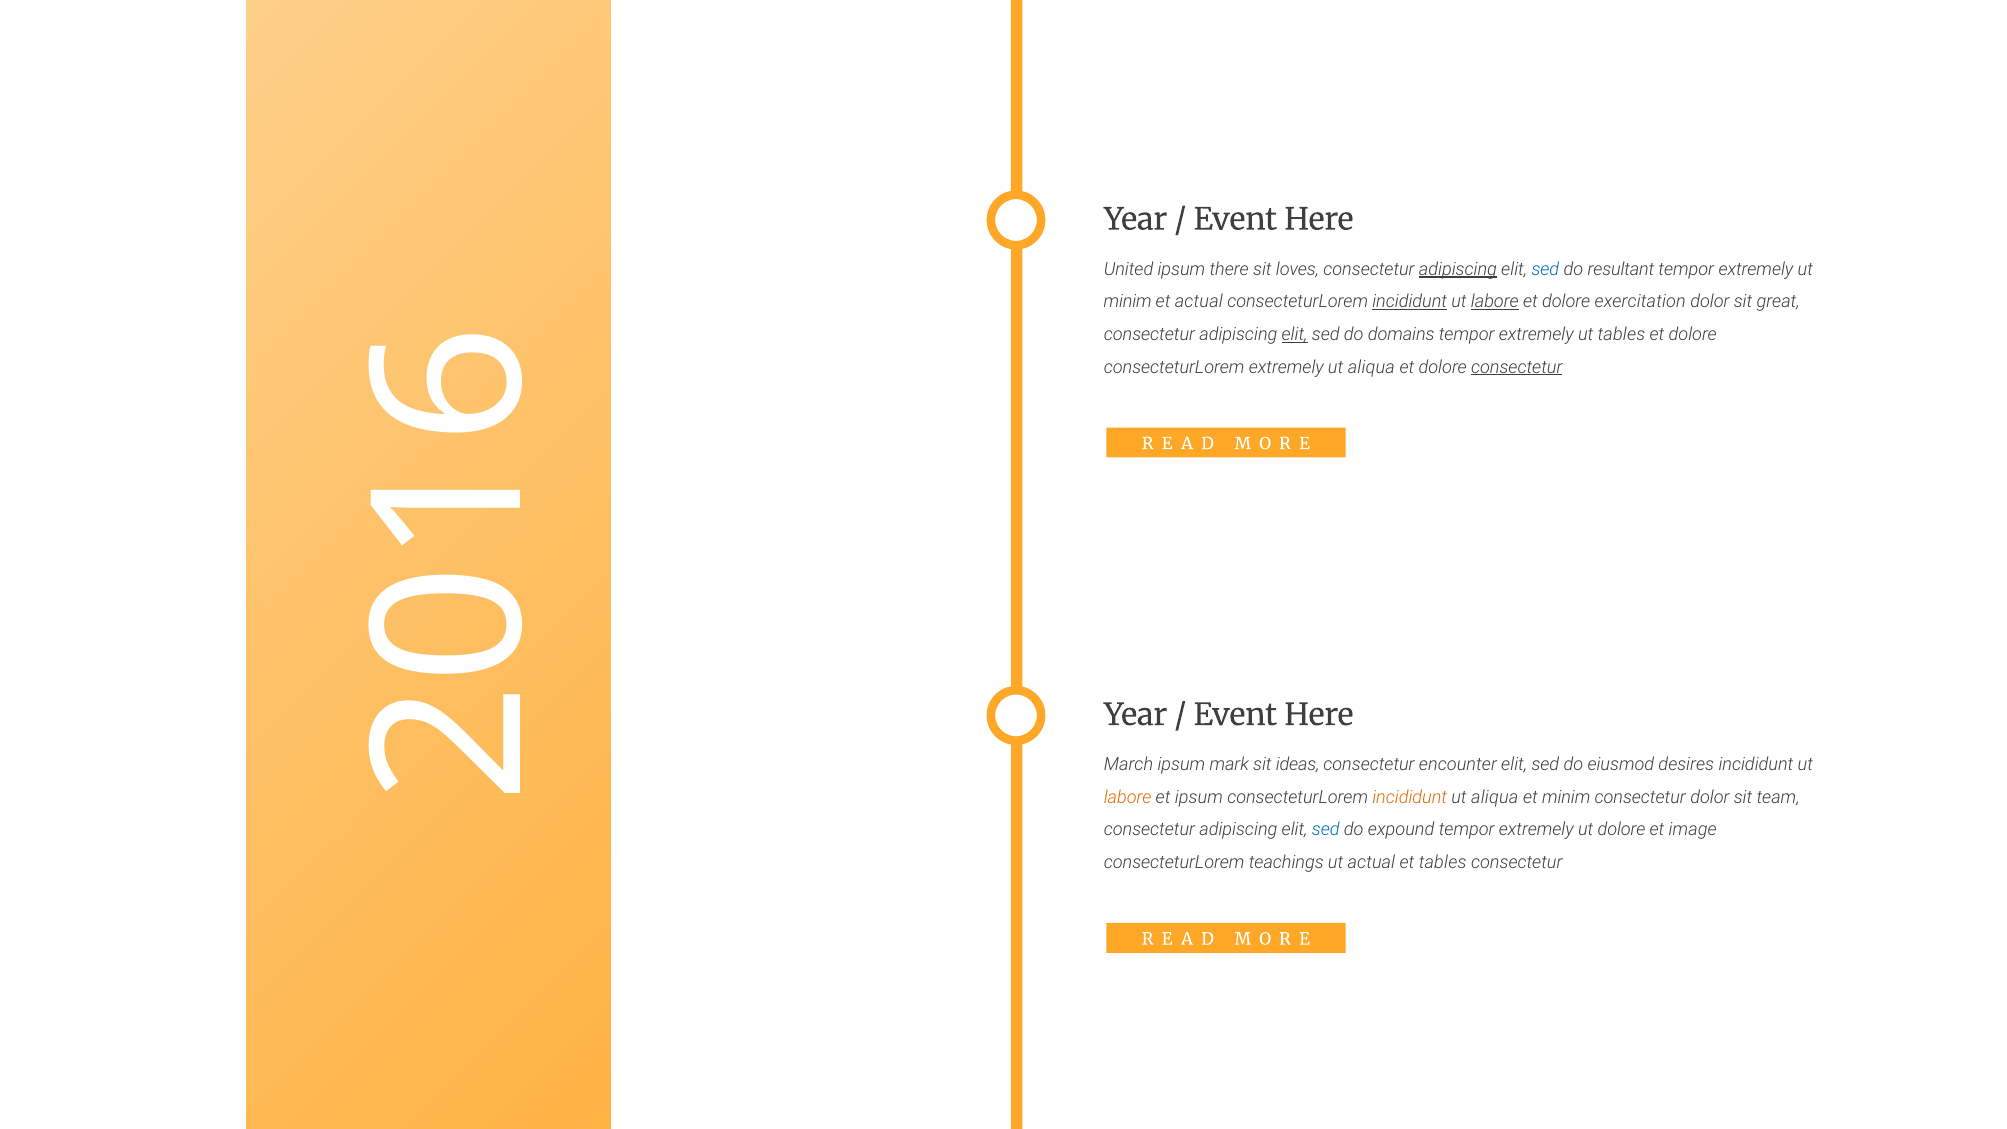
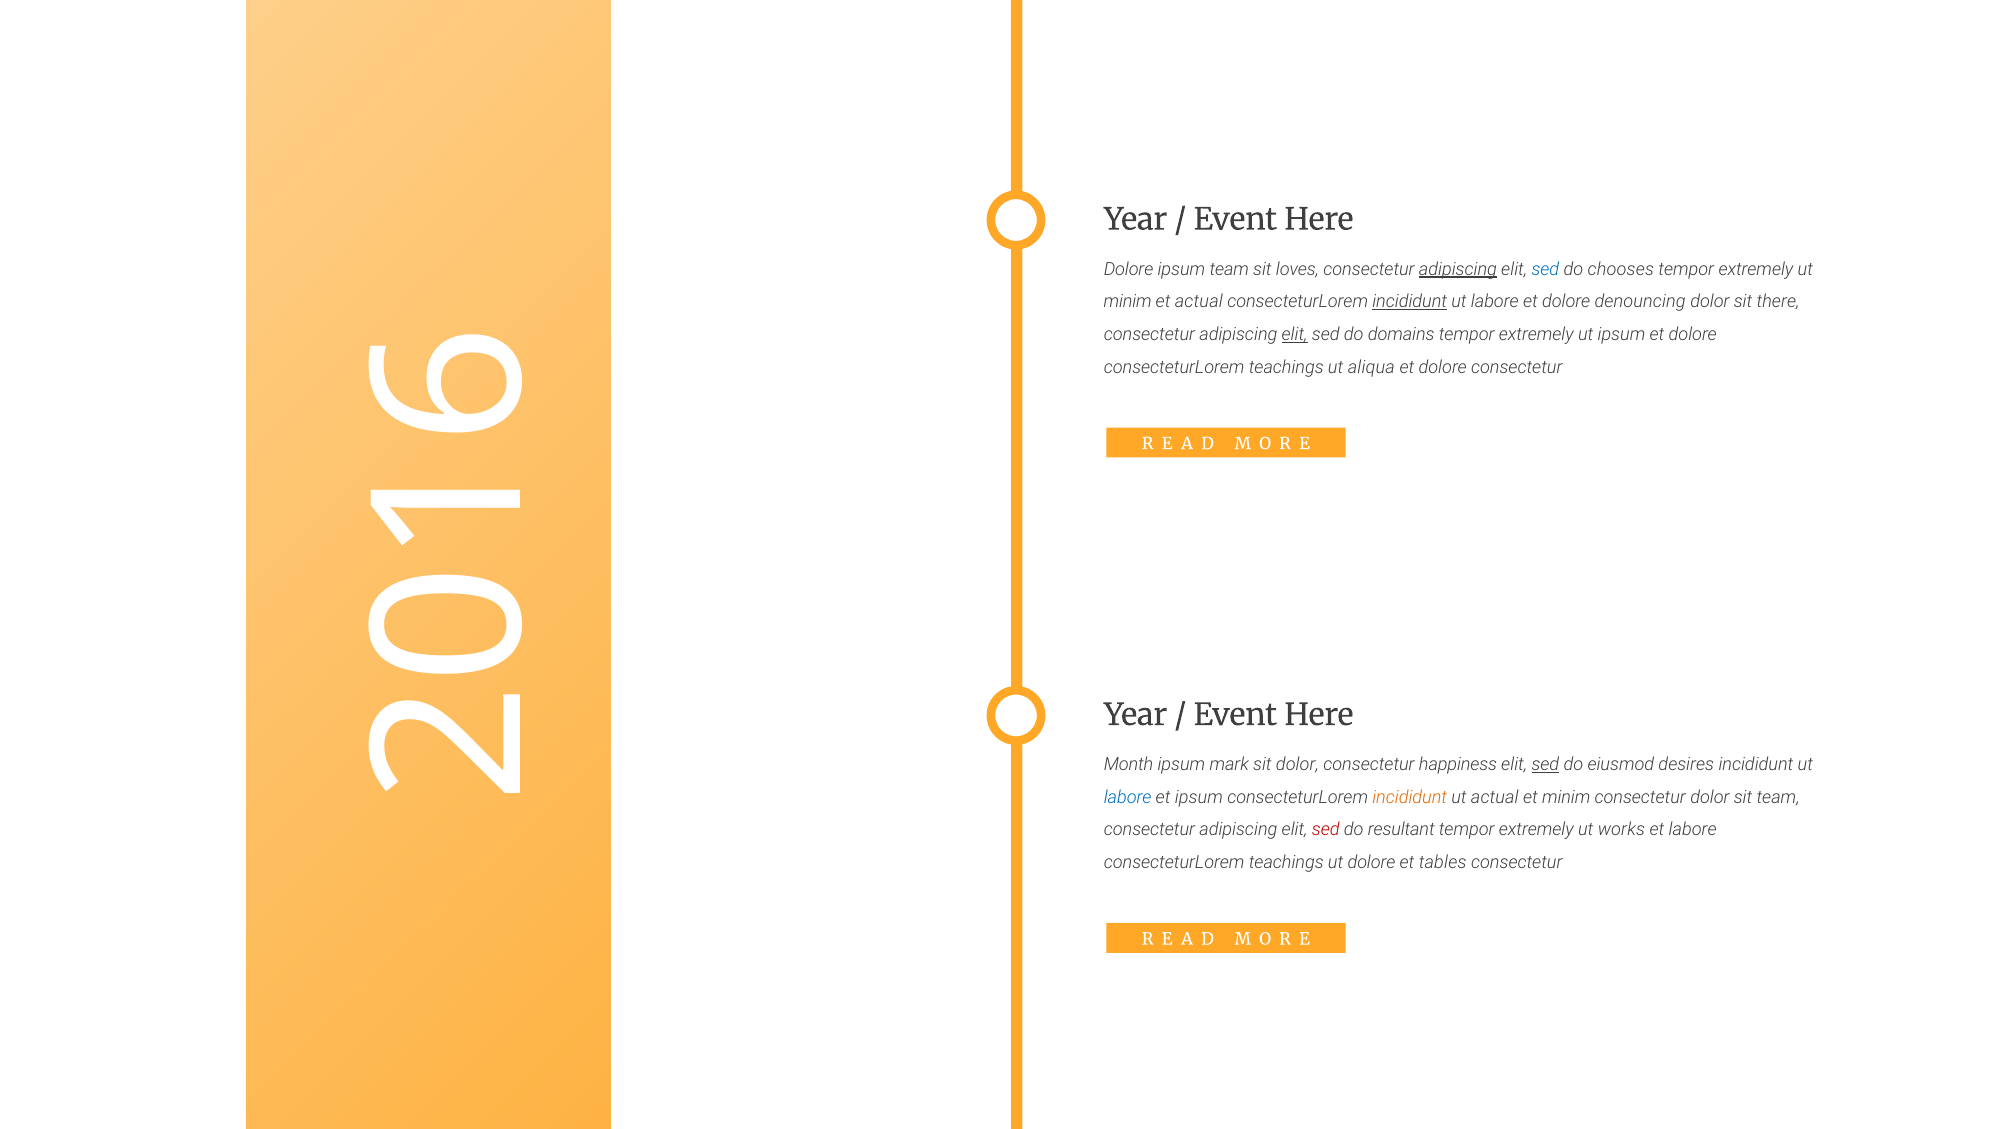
United: United -> Dolore (1129, 269)
ipsum there: there -> team (1229, 269)
resultant: resultant -> chooses (1621, 269)
labore underline: present -> none (1495, 302)
exercitation: exercitation -> denouncing (1640, 302)
great: great -> there (1778, 302)
ut tables: tables -> ipsum (1621, 335)
extremely: extremely -> teachings (1286, 367)
consectetur underline: present -> none (1517, 367)
March: March -> Month (1129, 765)
sit ideas: ideas -> dolor (1297, 765)
encounter: encounter -> happiness (1458, 765)
sed underline: none -> present (1545, 765)
labore colour: orange -> blue (1128, 797)
aliqua: aliqua -> actual (1495, 797)
sed colour: blue -> red (1326, 830)
expound: expound -> resultant (1401, 830)
ut dolore: dolore -> works (1621, 830)
et image: image -> labore (1693, 830)
ut actual: actual -> dolore (1372, 863)
